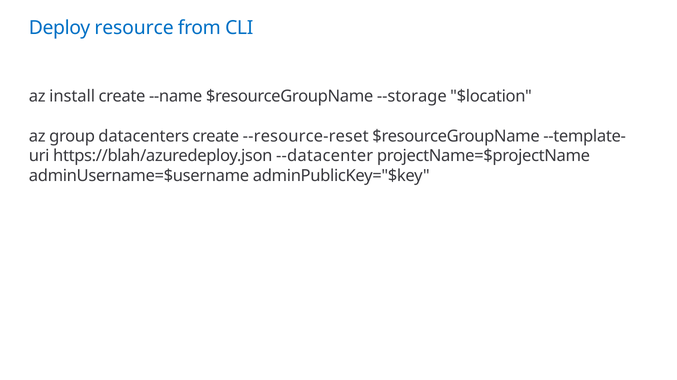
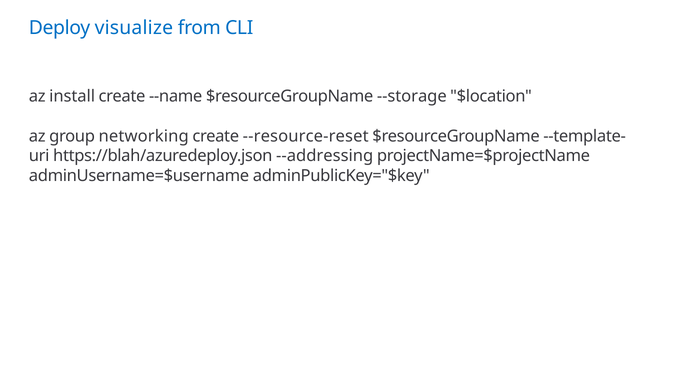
resource: resource -> visualize (134, 28)
datacenters: datacenters -> networking (144, 136)
--datacenter: --datacenter -> --addressing (325, 156)
